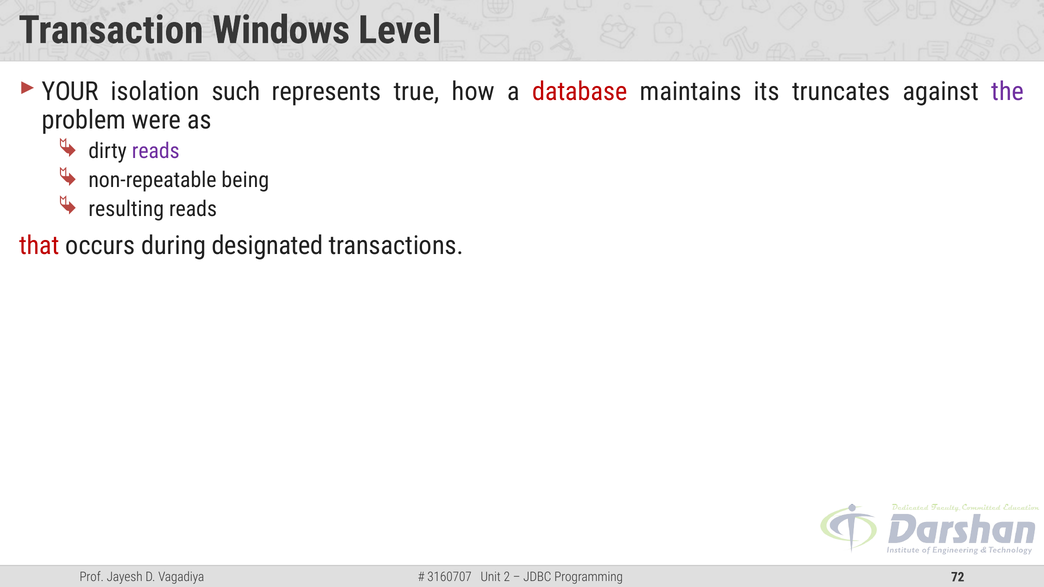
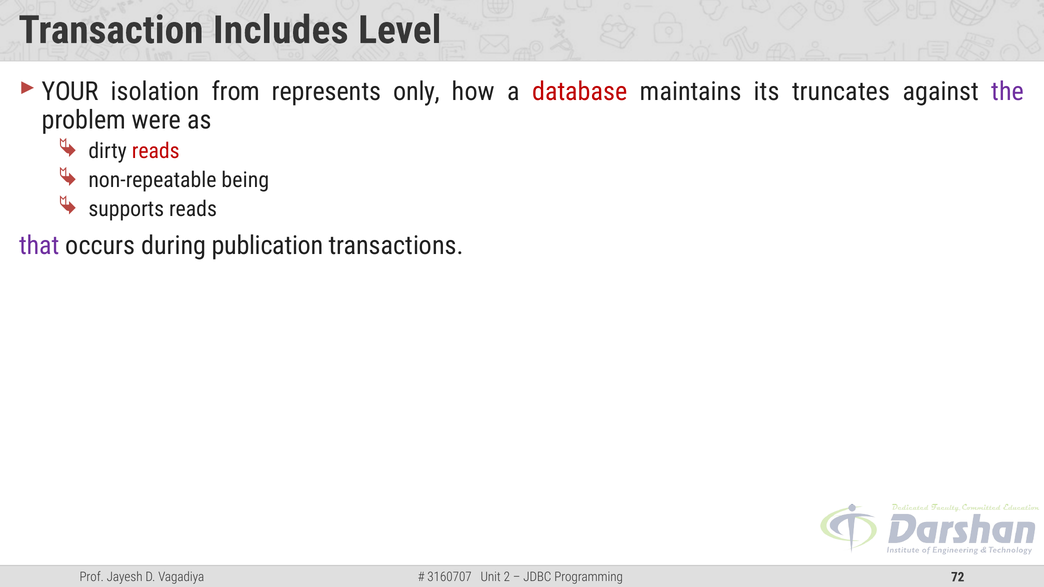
Windows: Windows -> Includes (281, 30)
such: such -> from (236, 92)
true: true -> only (417, 92)
reads colour: purple -> red (156, 151)
resulting: resulting -> supports (126, 209)
that colour: red -> purple (39, 246)
designated: designated -> publication (267, 246)
